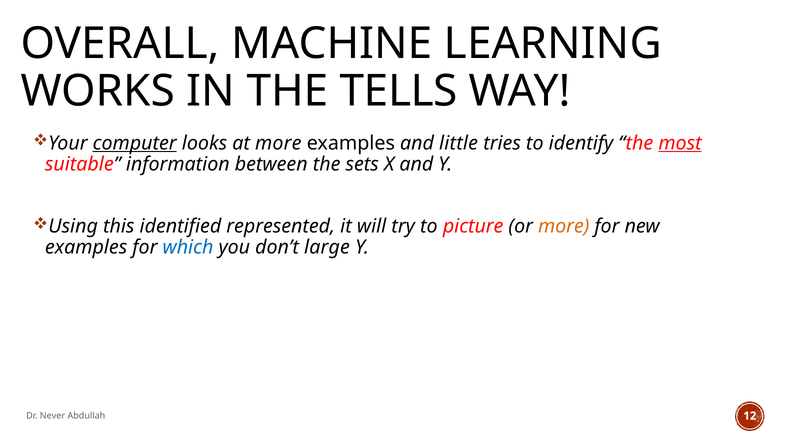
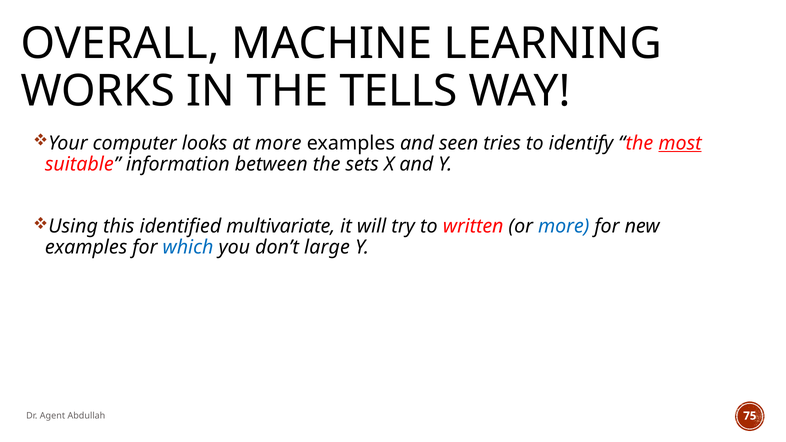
computer underline: present -> none (135, 143)
little: little -> seen (459, 143)
represented: represented -> multivariate (281, 226)
picture: picture -> written (473, 226)
more colour: orange -> blue (564, 226)
Never: Never -> Agent (52, 416)
12: 12 -> 75 (750, 416)
